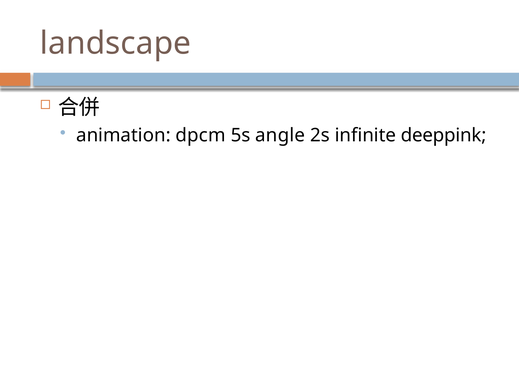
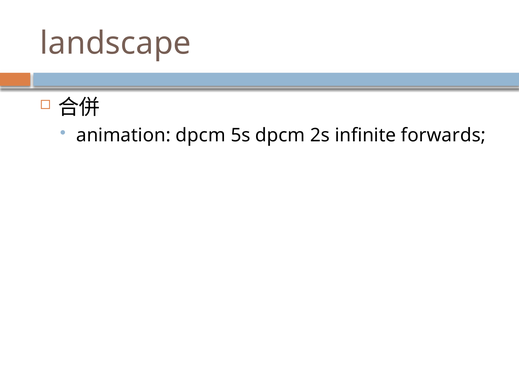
5s angle: angle -> dpcm (280, 135)
deeppink: deeppink -> forwards (443, 135)
